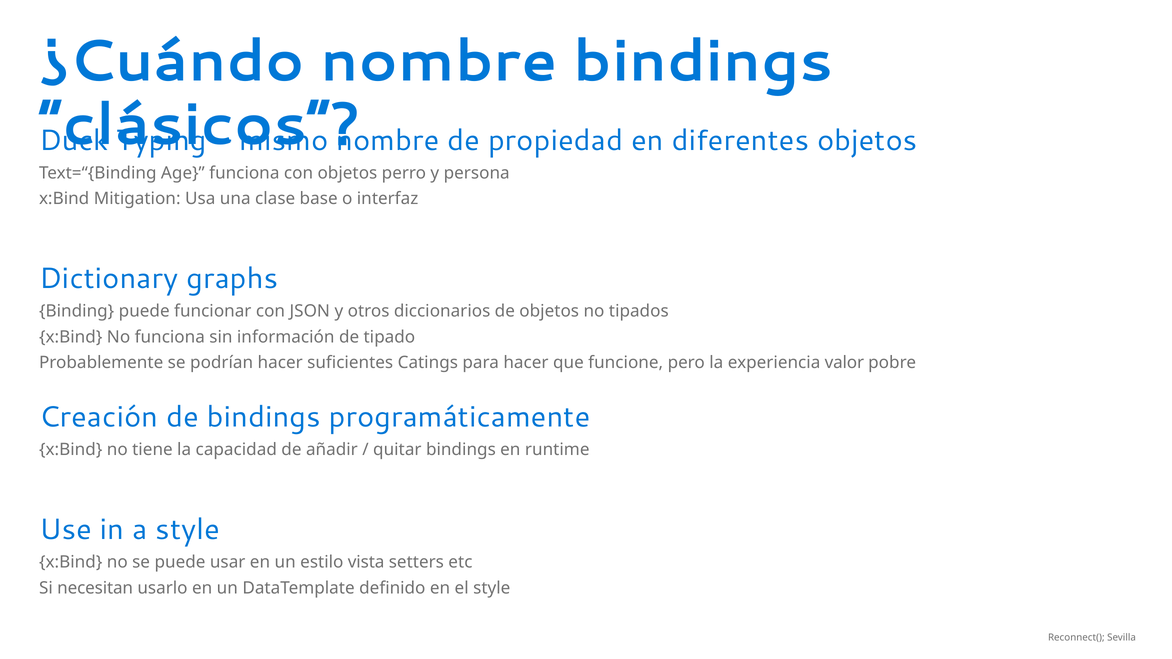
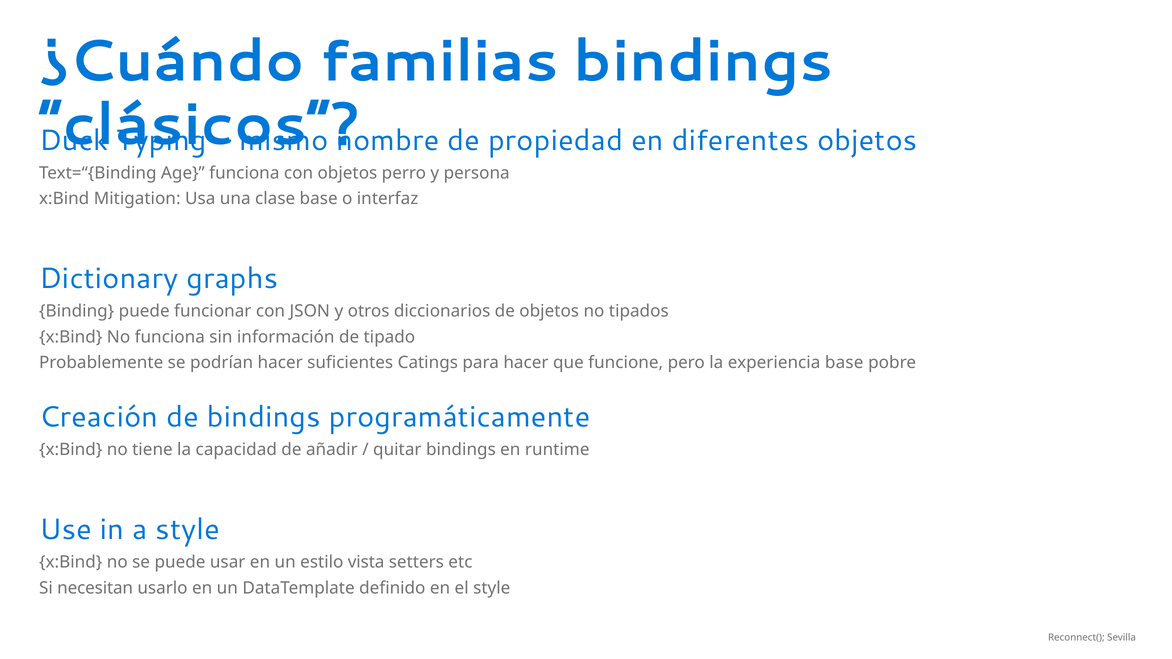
¿Cuándo nombre: nombre -> familias (439, 62)
experiencia valor: valor -> base (844, 363)
